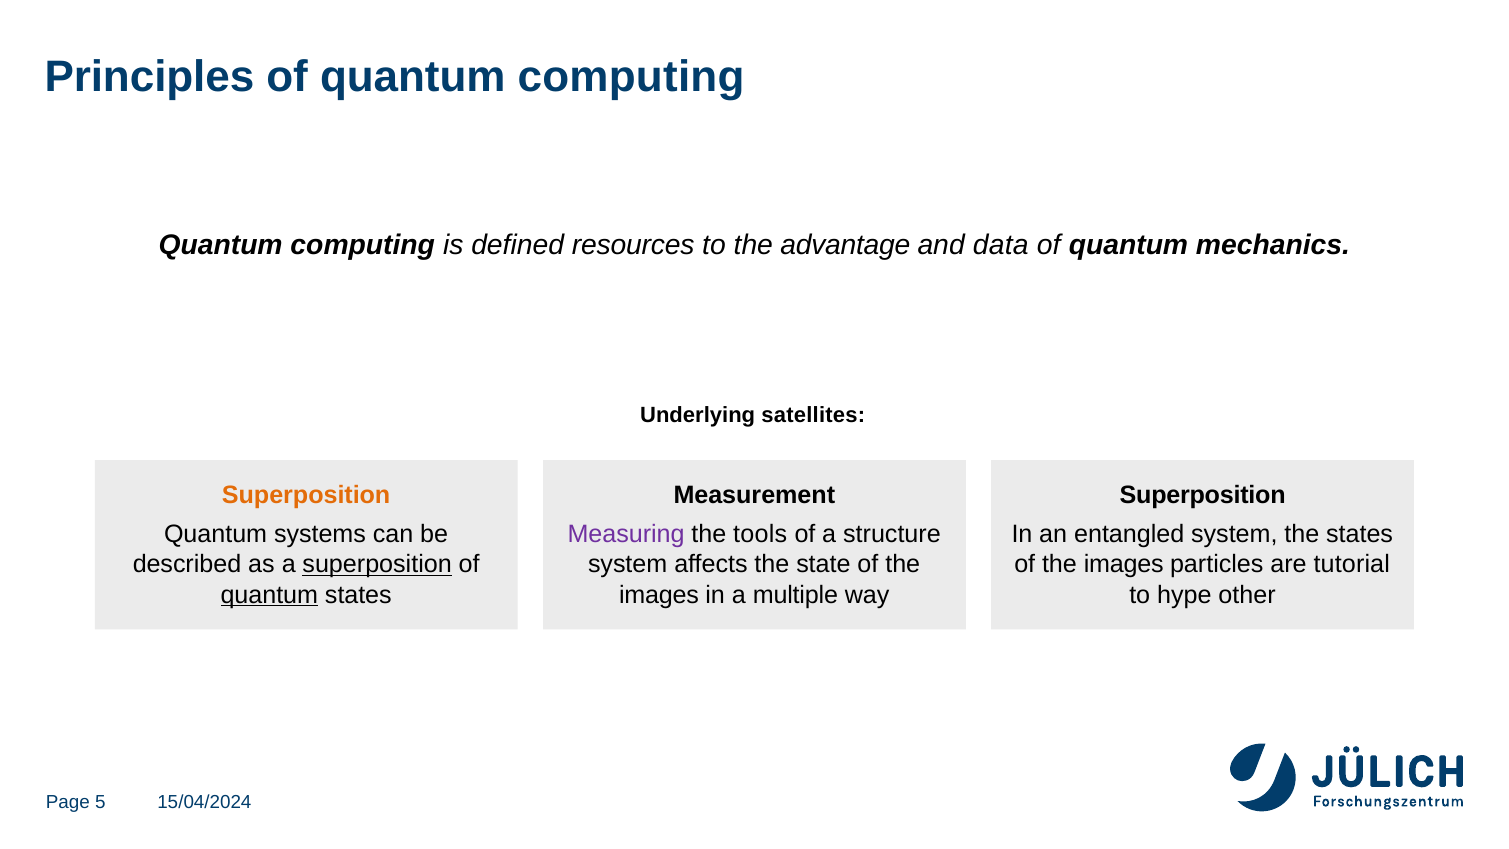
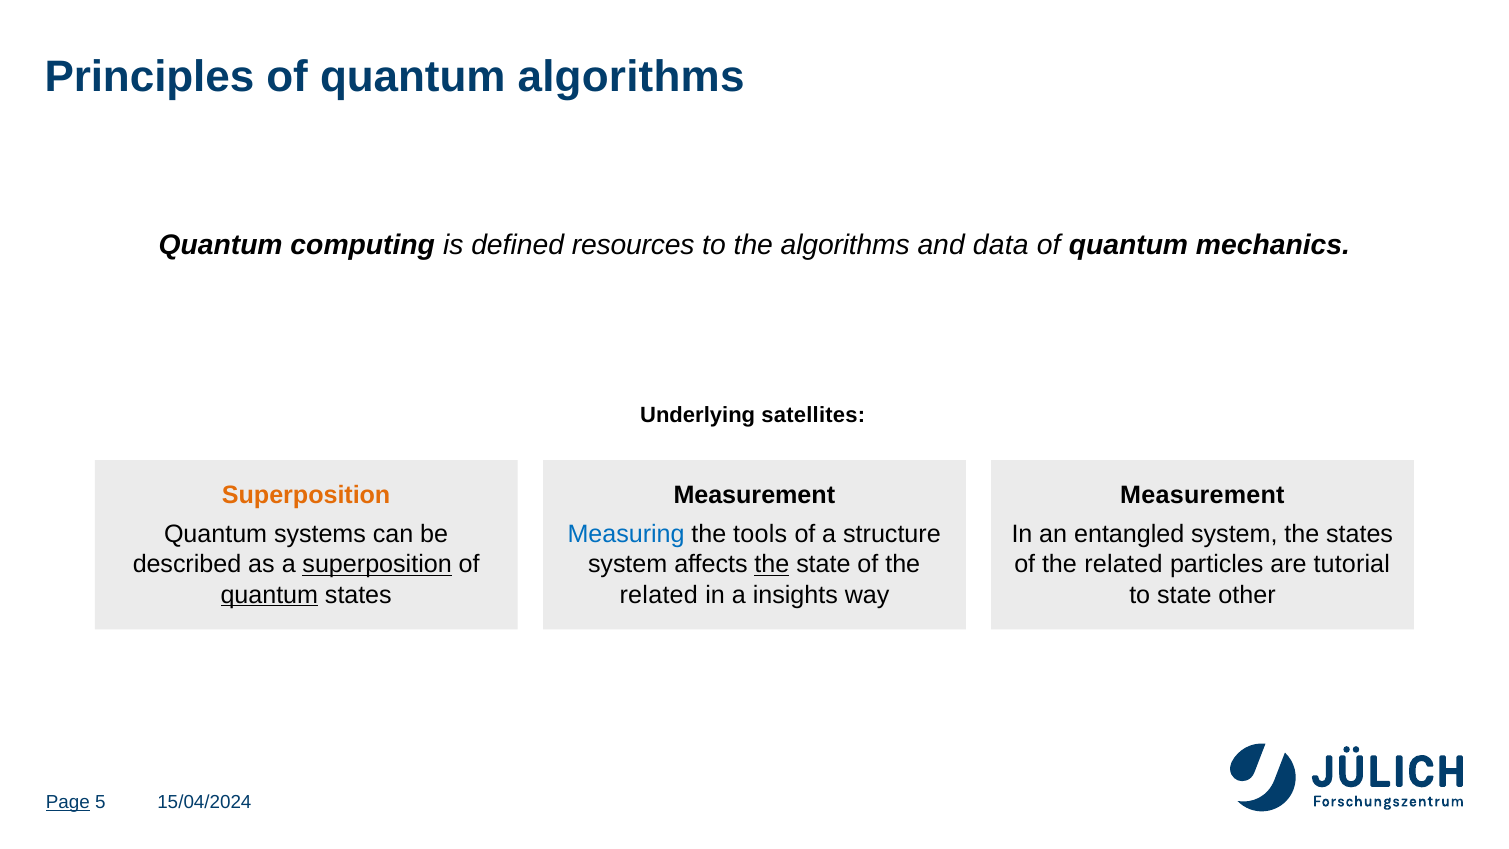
of quantum computing: computing -> algorithms (631, 77)
the advantage: advantage -> algorithms (845, 245)
Superposition: Superposition -> Measurement (1202, 495)
Measuring colour: purple -> blue (626, 534)
the underline: none -> present (772, 564)
images: images -> related (1123, 564)
images: images -> related (659, 595)
multiple: multiple -> insights (795, 595)
to hype: hype -> state (1184, 595)
Page underline: none -> present (68, 802)
